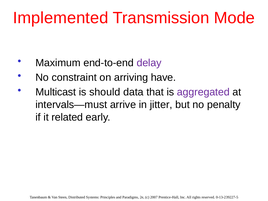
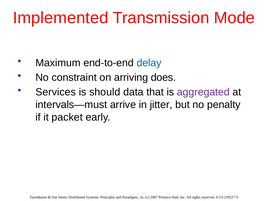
delay colour: purple -> blue (149, 63)
have: have -> does (163, 78)
Multicast: Multicast -> Services (56, 92)
related: related -> packet (67, 117)
